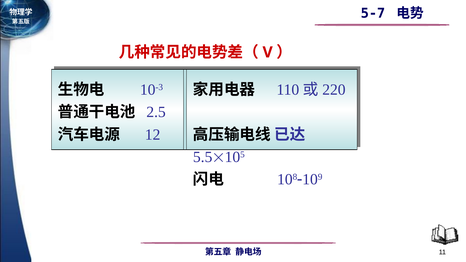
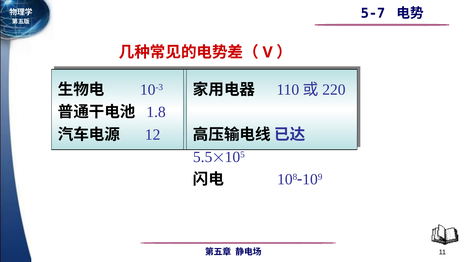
2.5: 2.5 -> 1.8 (156, 112)
